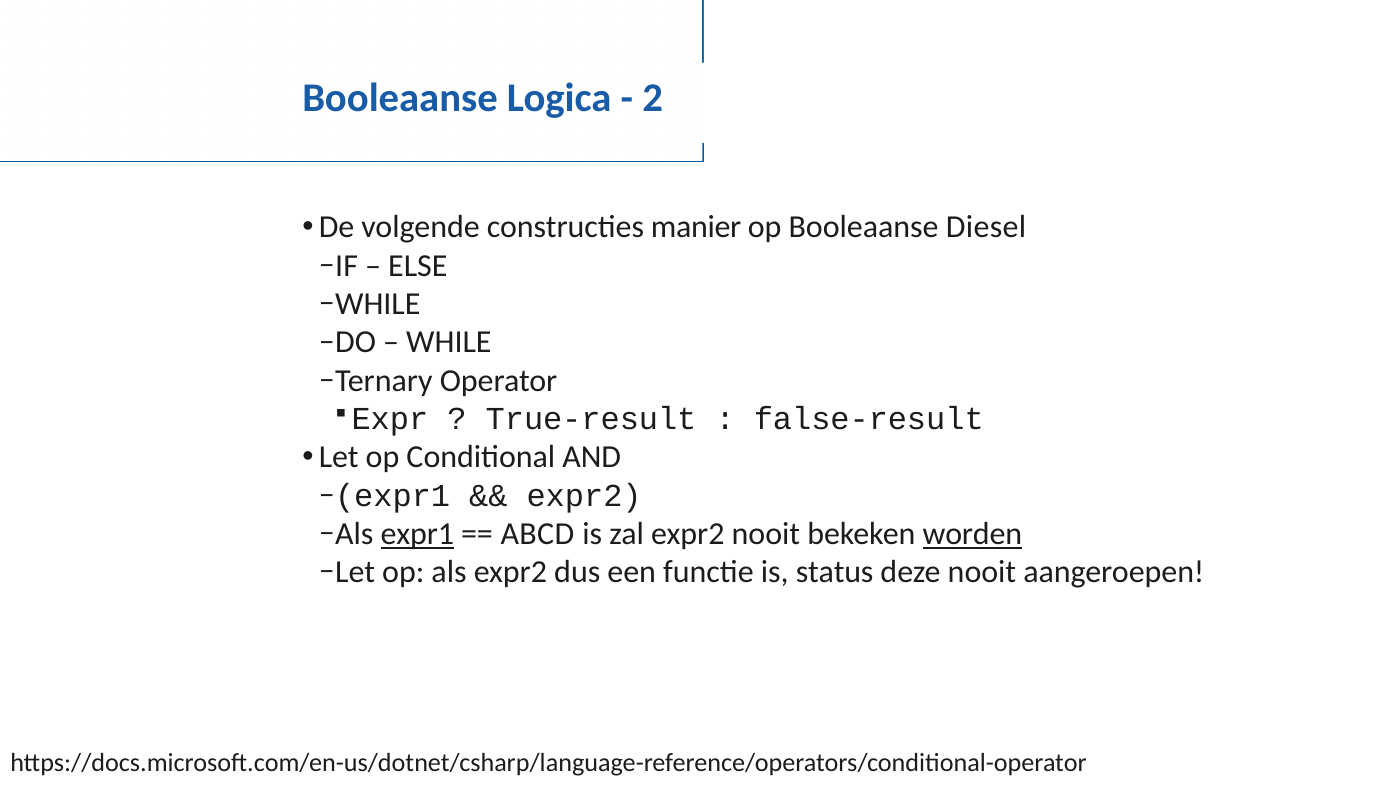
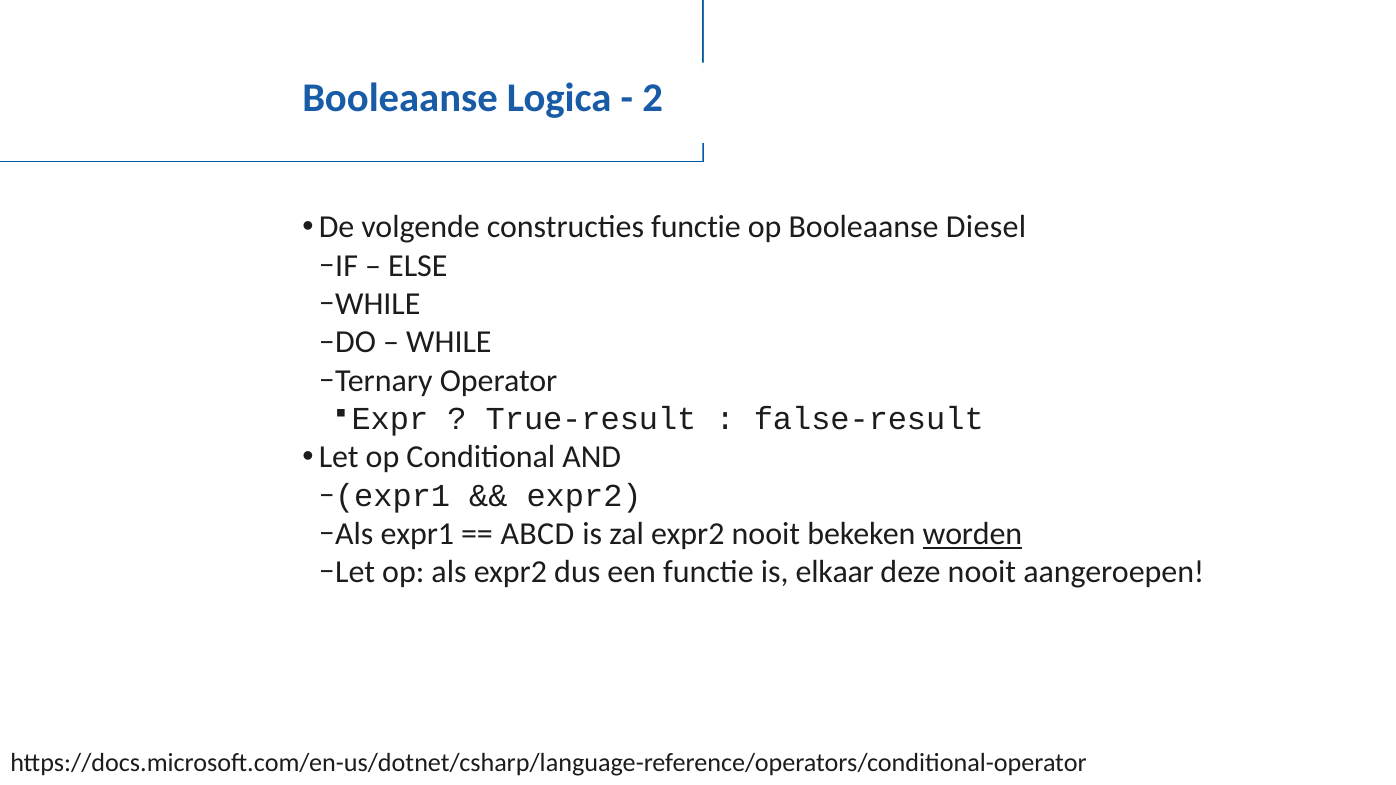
constructies manier: manier -> functie (696, 227)
expr1 underline: present -> none (417, 534)
status: status -> elkaar (835, 573)
